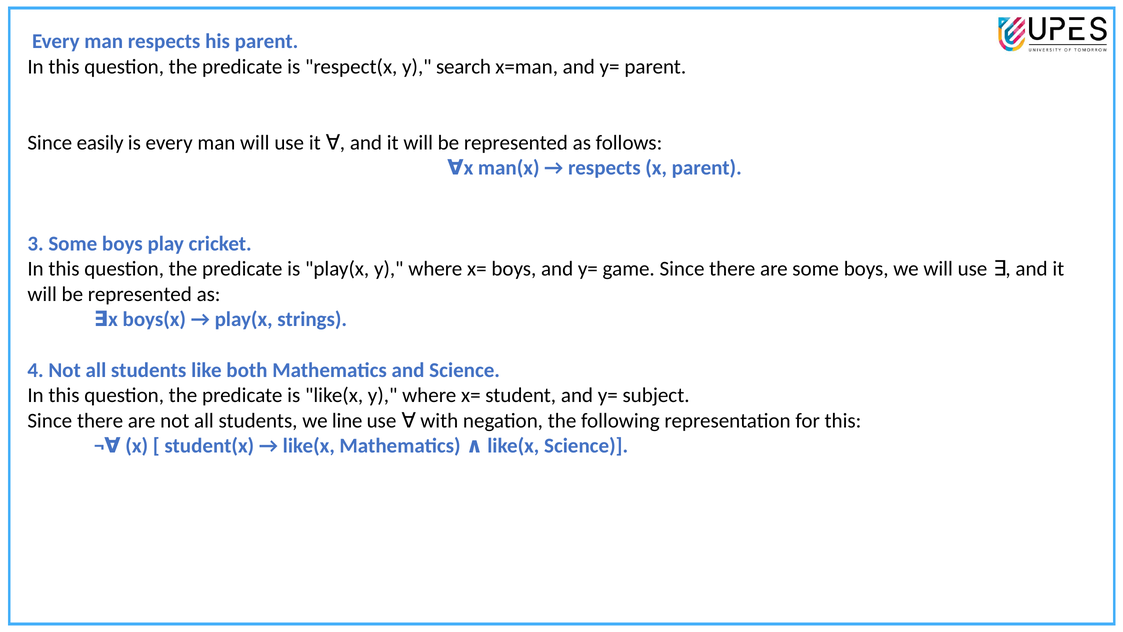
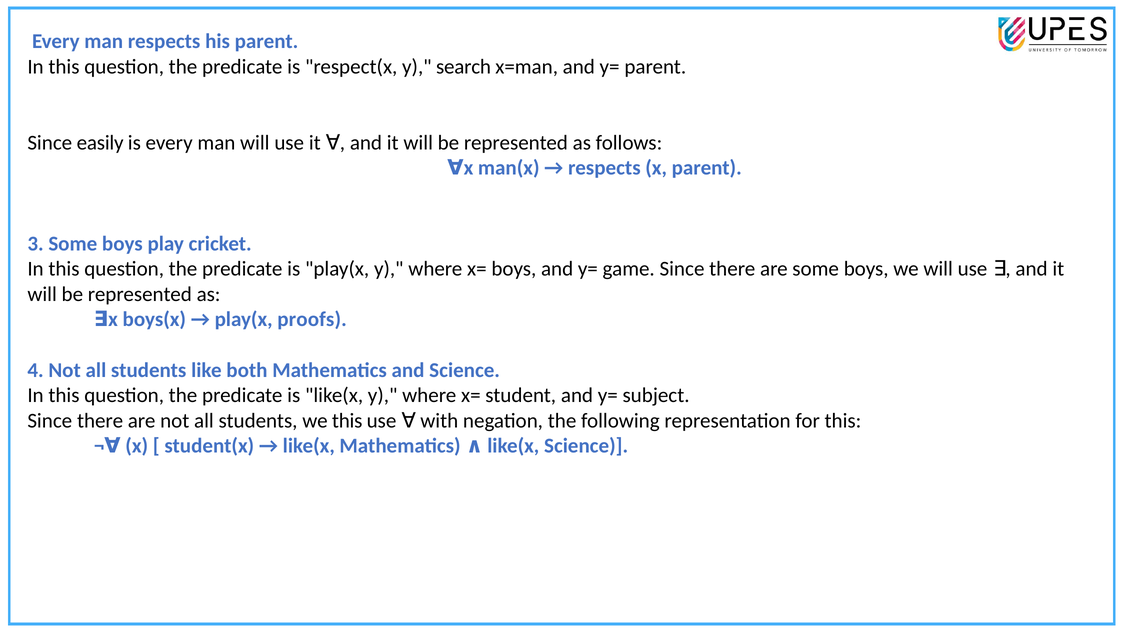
strings: strings -> proofs (312, 319)
we line: line -> this (347, 420)
